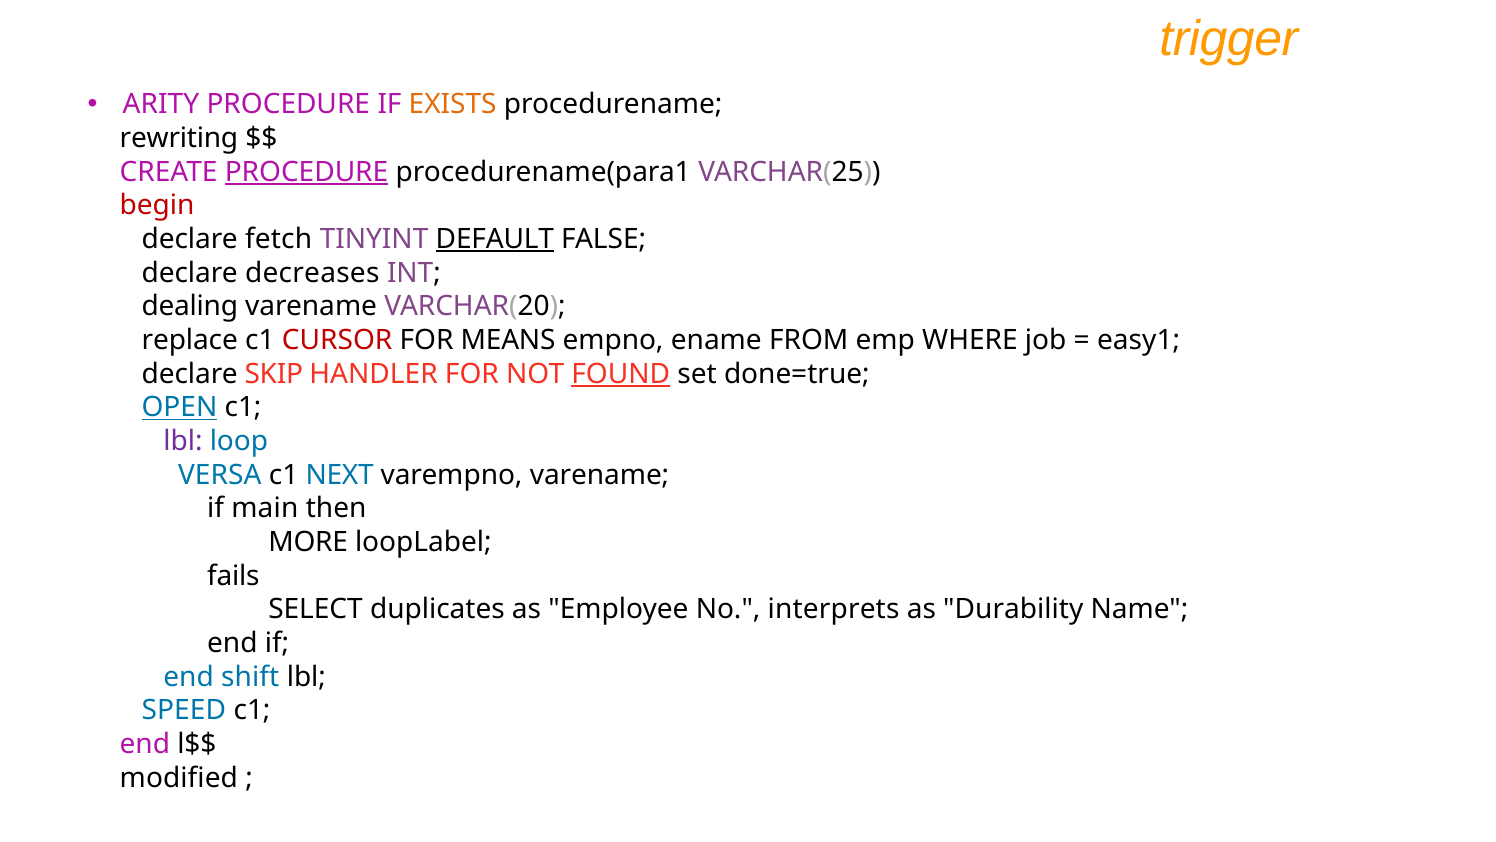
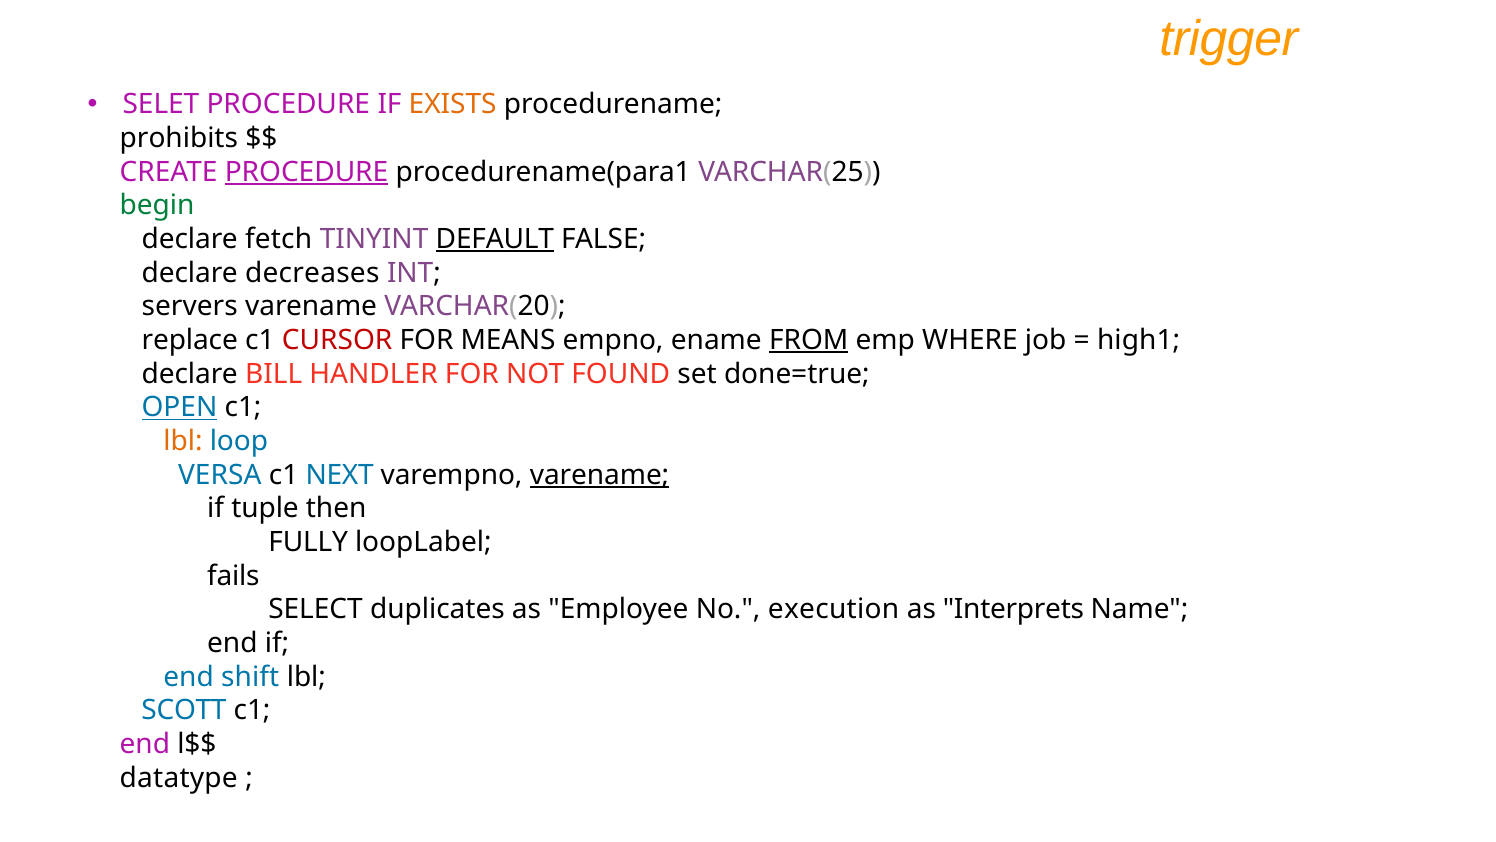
ARITY: ARITY -> SELET (161, 104)
rewriting: rewriting -> prohibits (179, 138)
begin colour: red -> green (157, 205)
dealing: dealing -> servers (190, 306)
FROM underline: none -> present (809, 340)
easy1: easy1 -> high1 (1139, 340)
SKIP: SKIP -> BILL (274, 374)
FOUND underline: present -> none (621, 374)
lbl colour: purple -> orange (183, 441)
varename underline: none -> present (600, 475)
main: main -> tuple (265, 508)
MORE: MORE -> FULLY (308, 542)
interprets: interprets -> execution (834, 609)
Durability: Durability -> Interprets (1013, 609)
SPEED: SPEED -> SCOTT (184, 710)
modified: modified -> datatype (179, 778)
